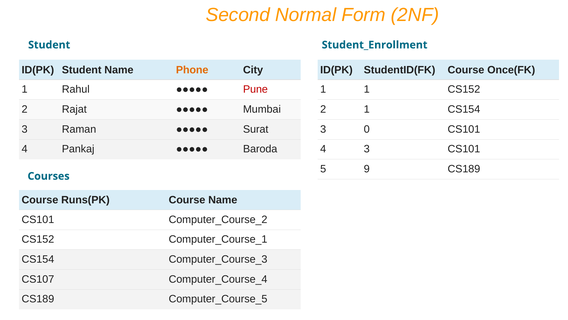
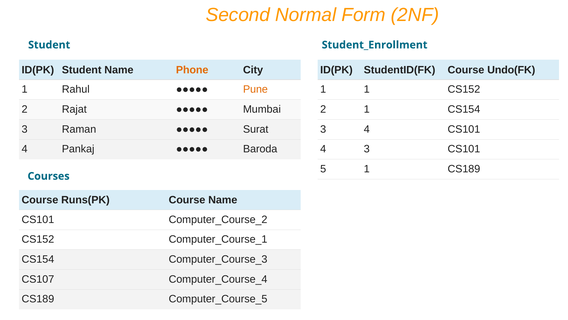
Once(FK: Once(FK -> Undo(FK (511, 70)
Pune colour: red -> orange (255, 89)
3 0: 0 -> 4 (367, 129)
5 9: 9 -> 1 (367, 169)
